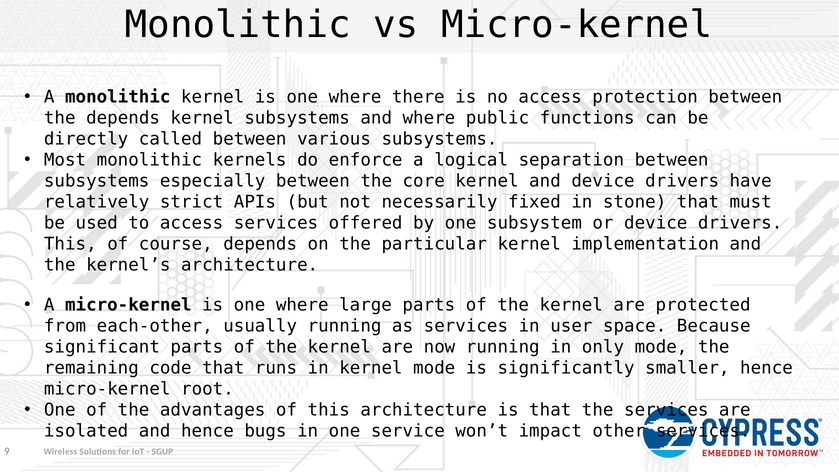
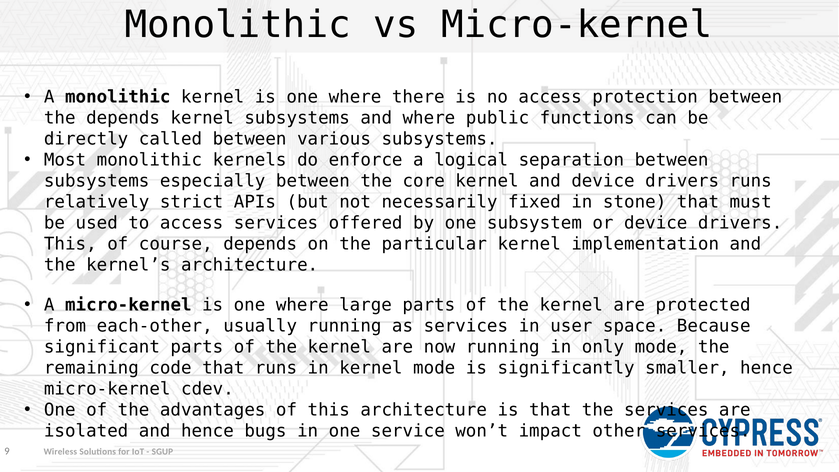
drivers have: have -> runs (751, 181)
root: root -> cdev (207, 389)
